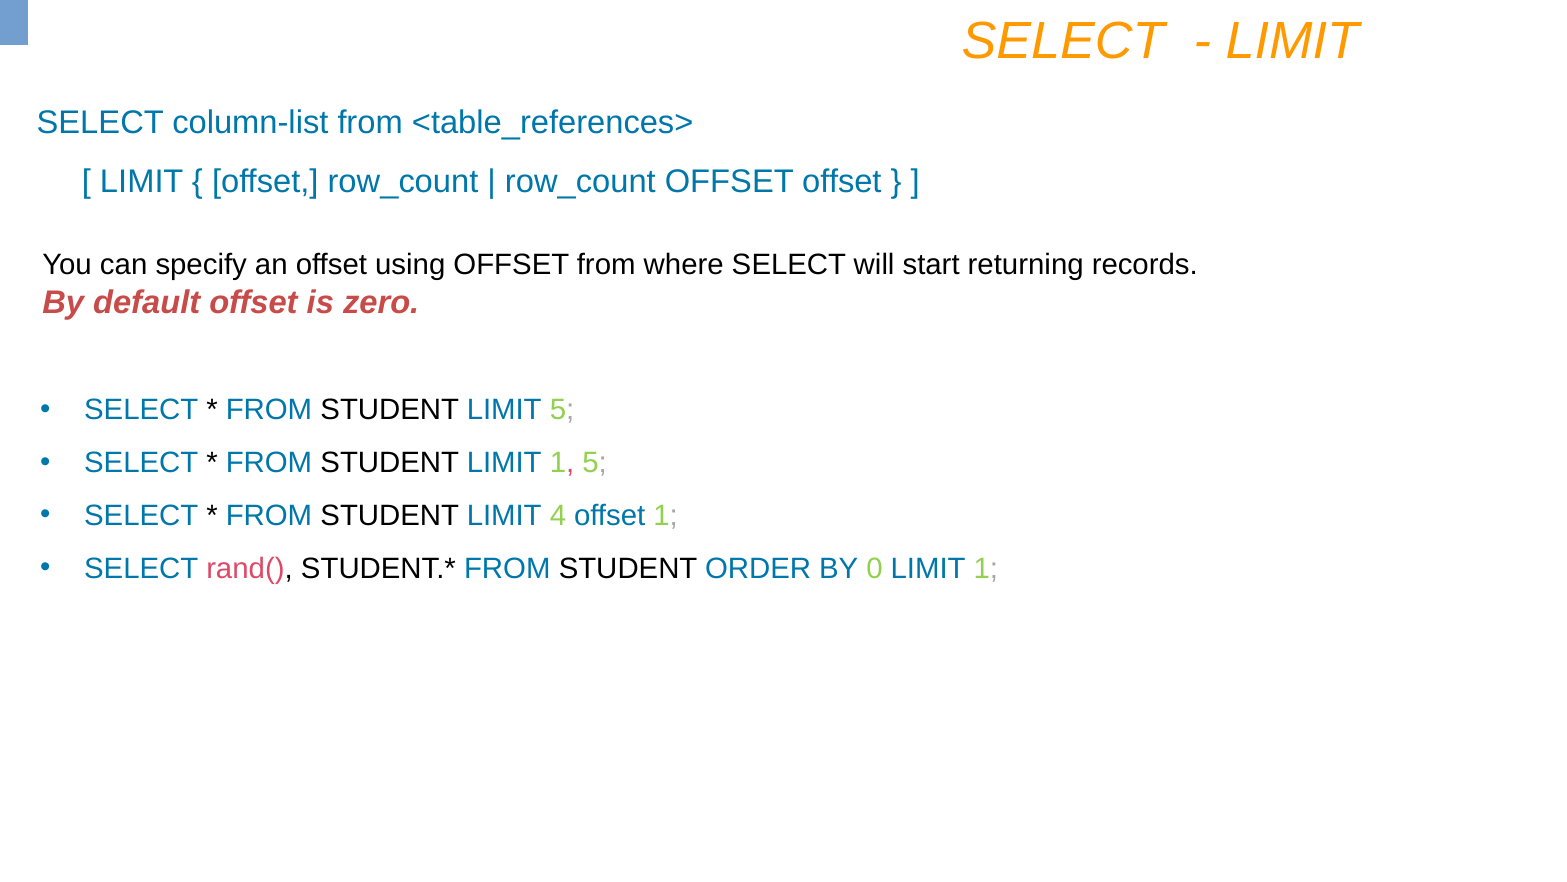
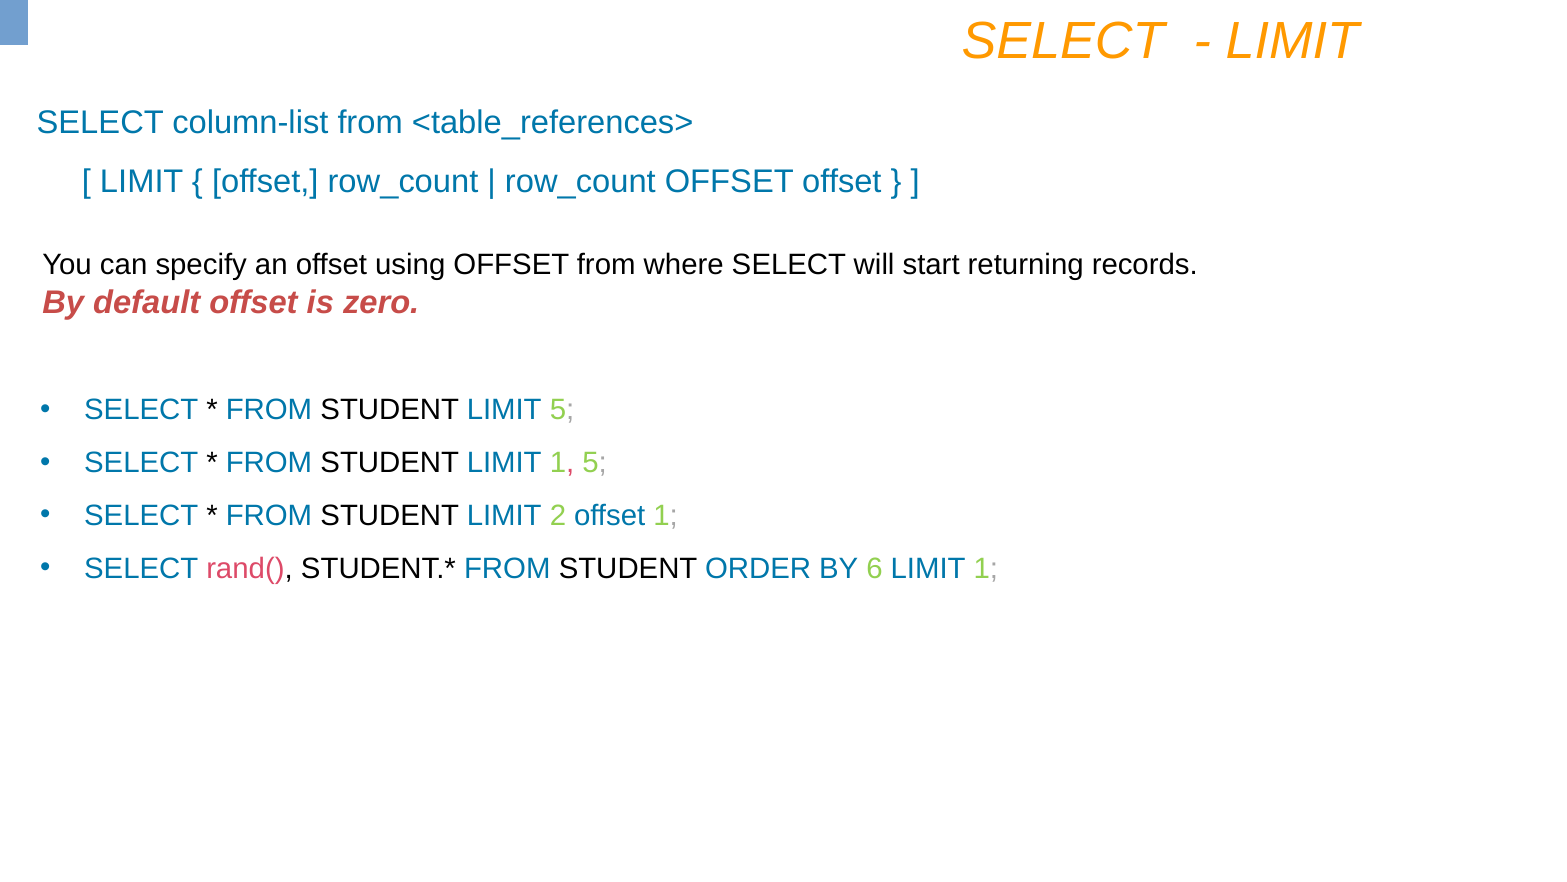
4: 4 -> 2 (558, 516)
0: 0 -> 6 (875, 568)
